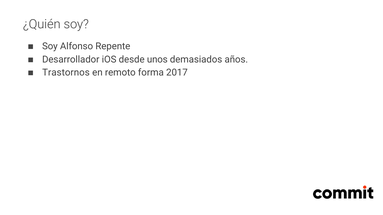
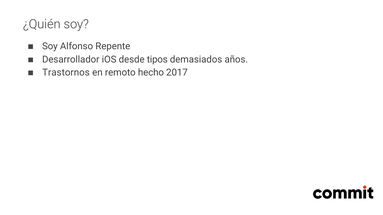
unos: unos -> tipos (157, 59)
forma: forma -> hecho (151, 73)
